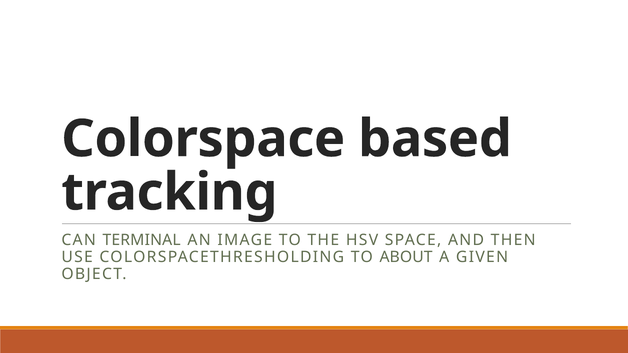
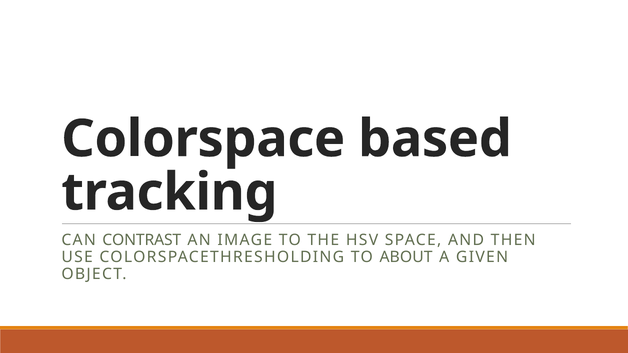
TERMINAL: TERMINAL -> CONTRAST (142, 240)
